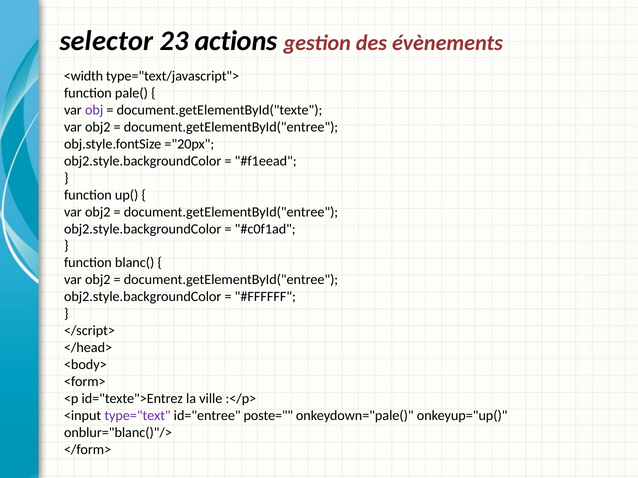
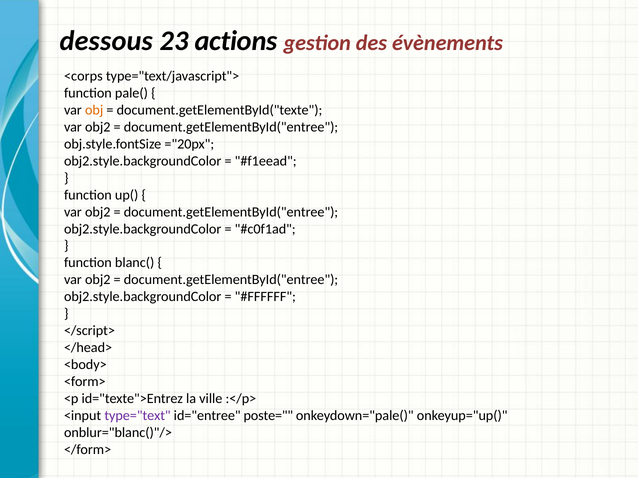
selector: selector -> dessous (106, 41)
<width: <width -> <corps (83, 76)
obj colour: purple -> orange (94, 110)
